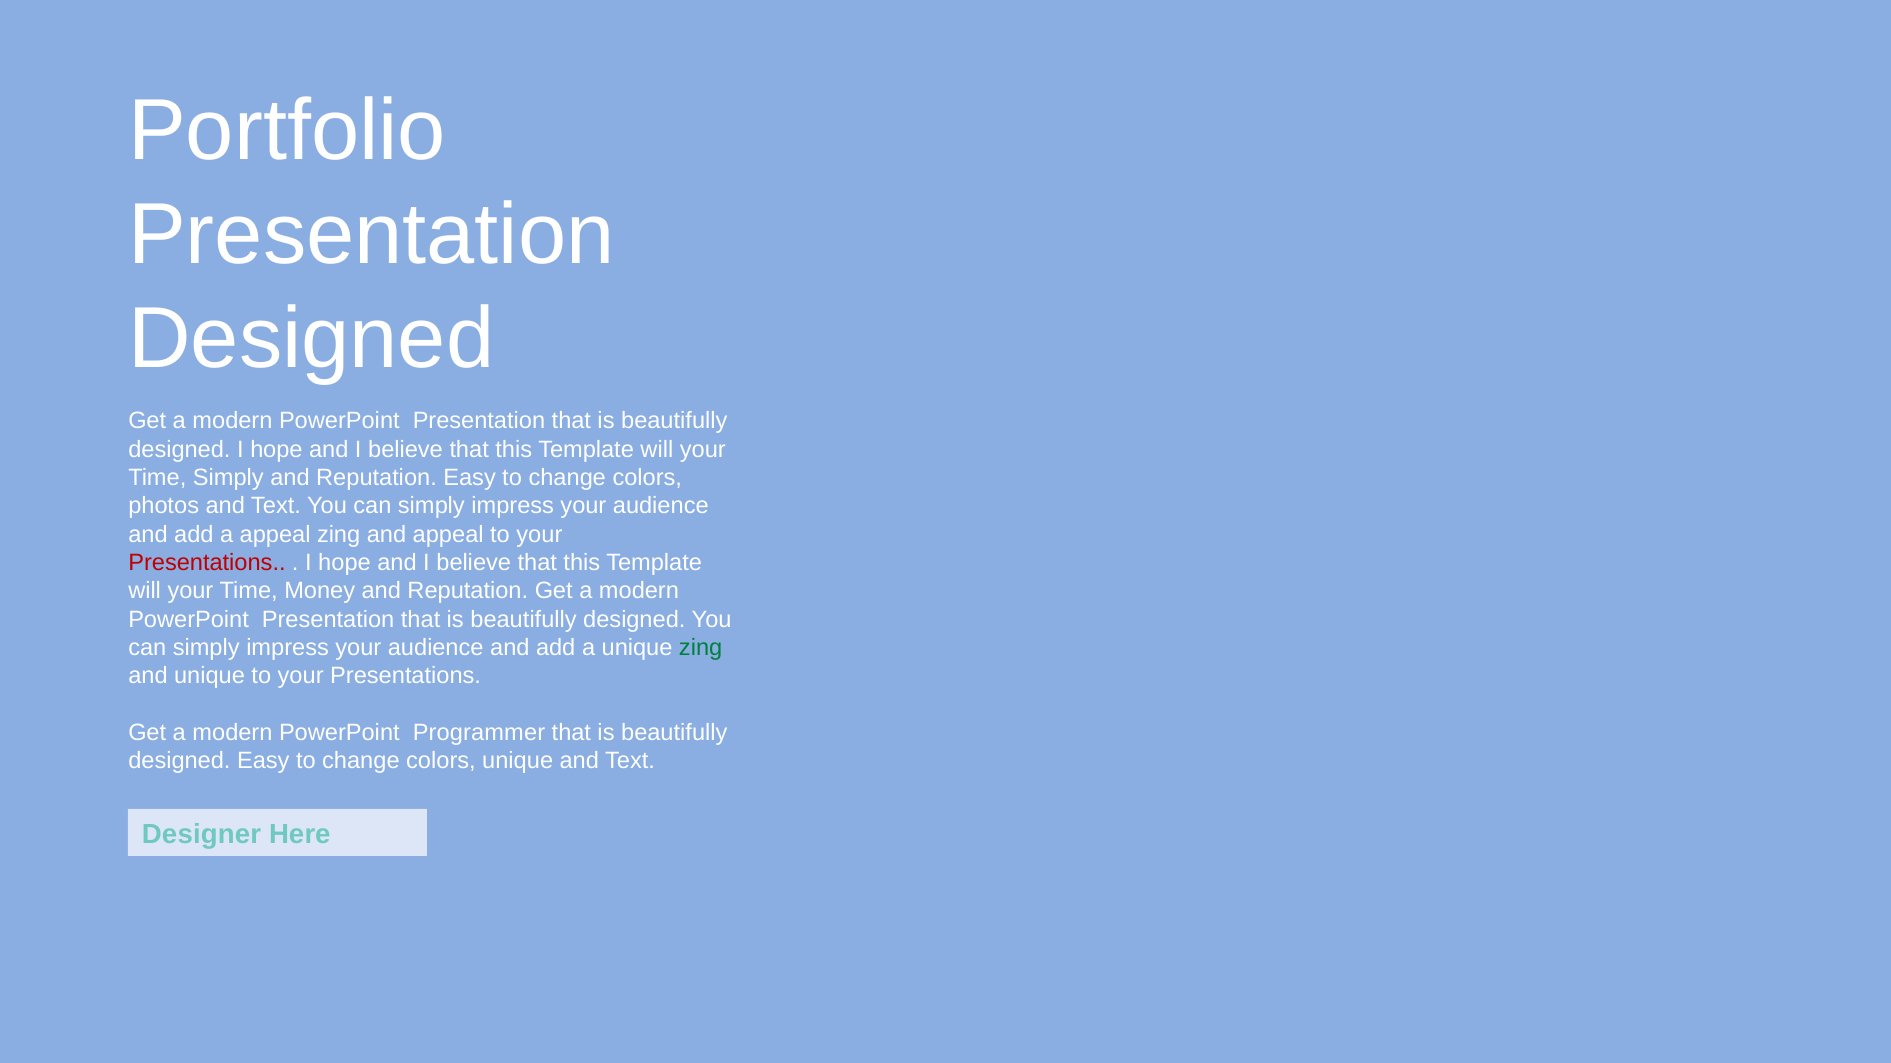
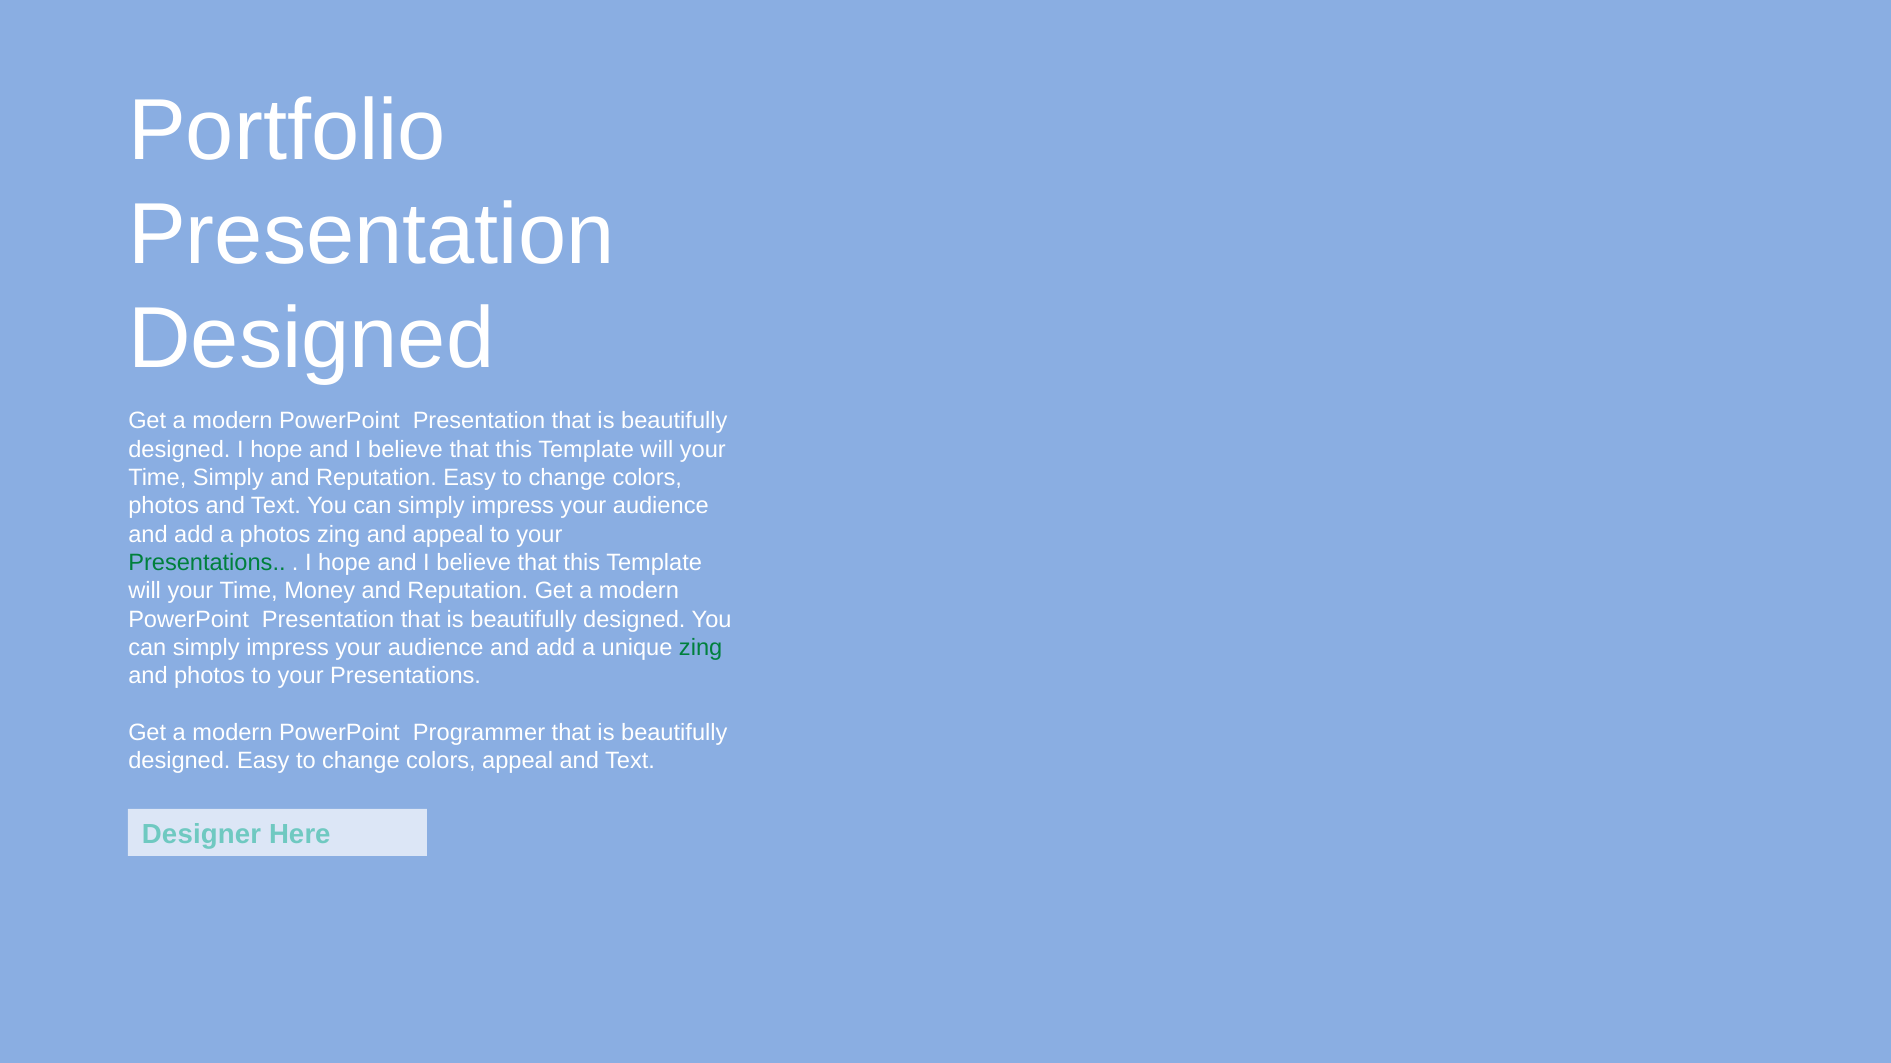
a appeal: appeal -> photos (275, 535)
Presentations colour: red -> green (207, 563)
and unique: unique -> photos (209, 676)
colors unique: unique -> appeal (518, 762)
